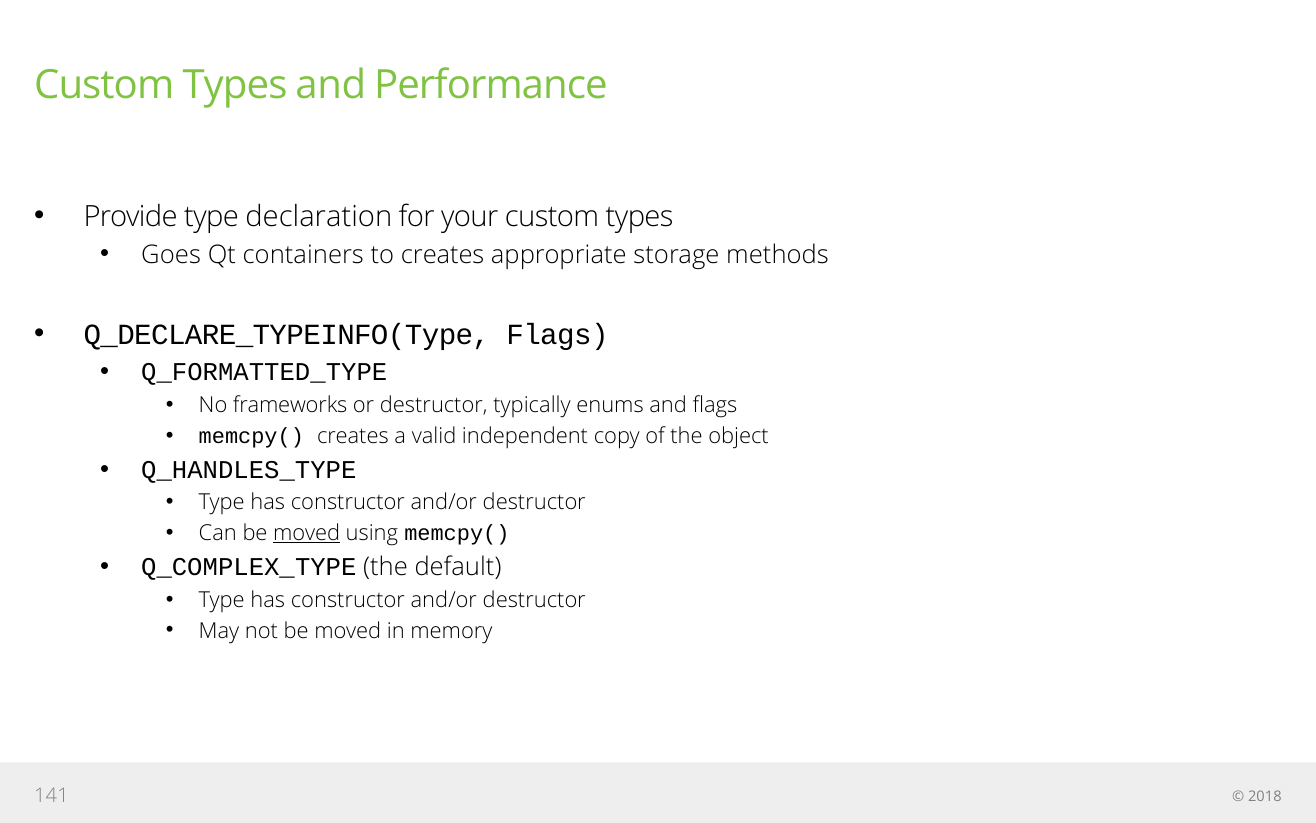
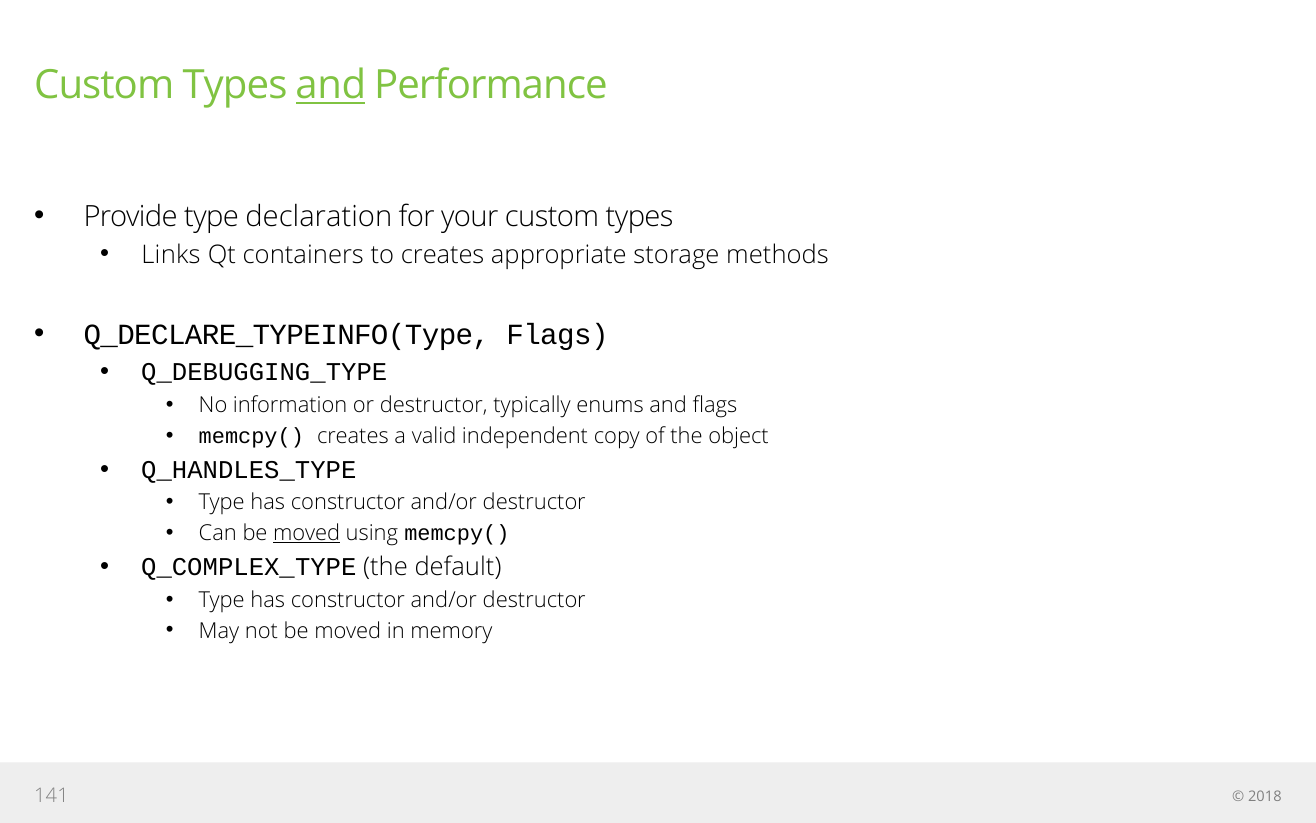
and underline: none -> present (331, 85)
Goes: Goes -> Links (171, 255)
Q_FORMATTED_TYPE: Q_FORMATTED_TYPE -> Q_DEBUGGING_TYPE (264, 372)
frameworks: frameworks -> information (290, 405)
